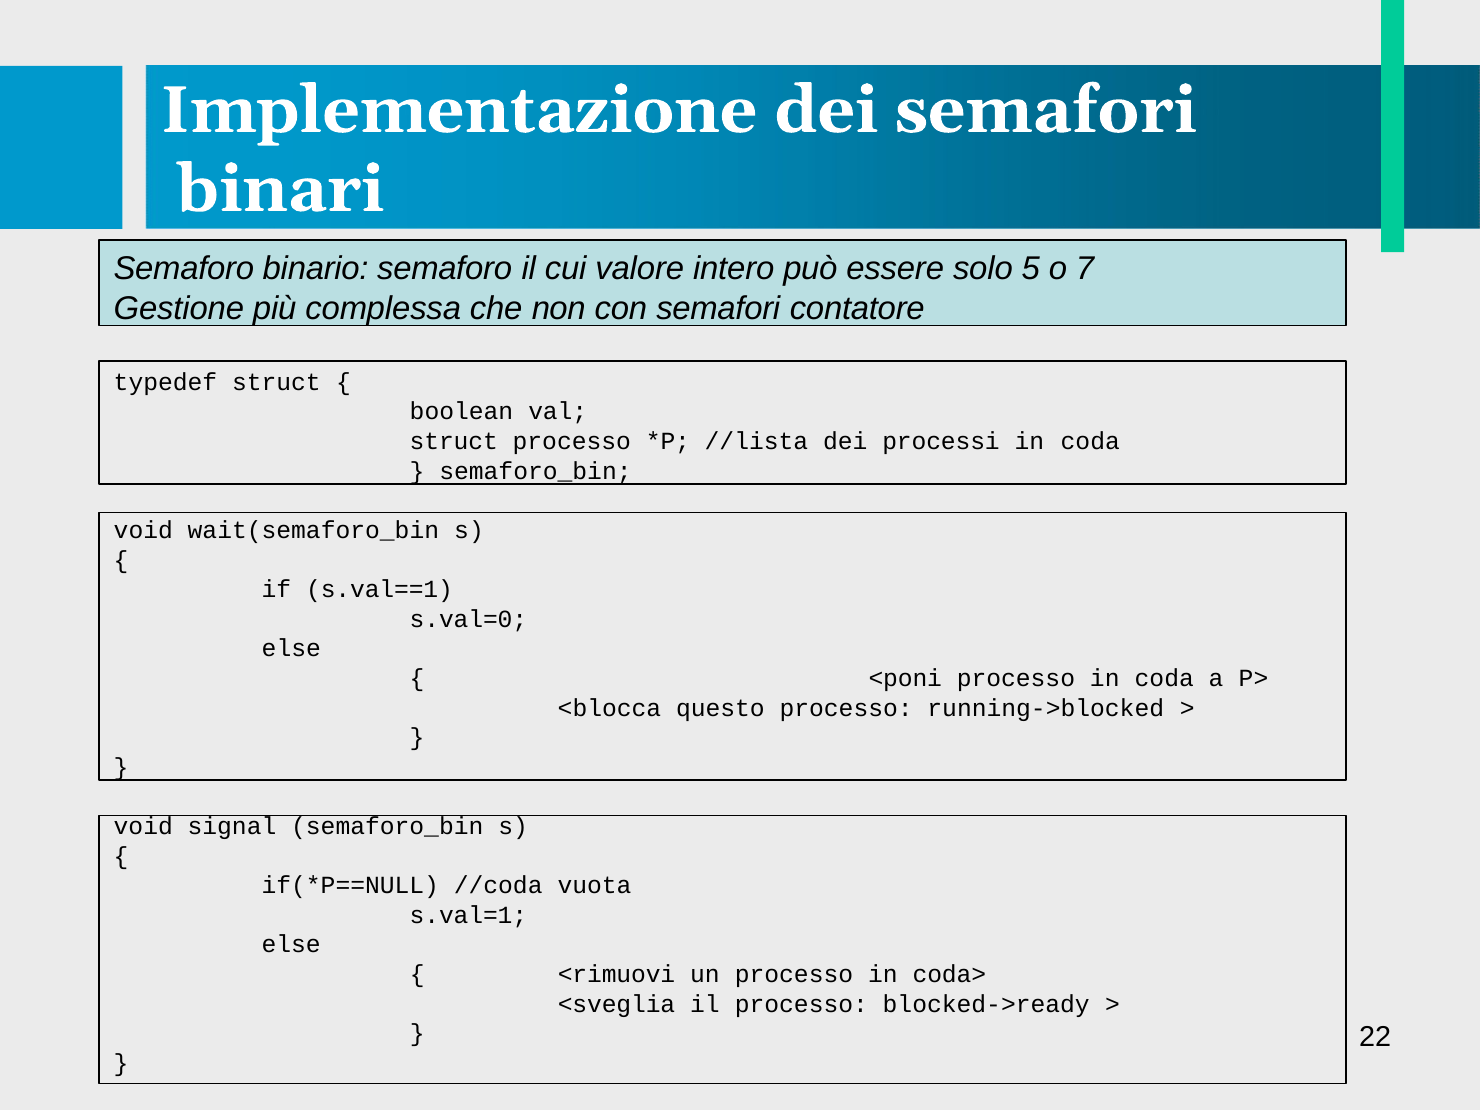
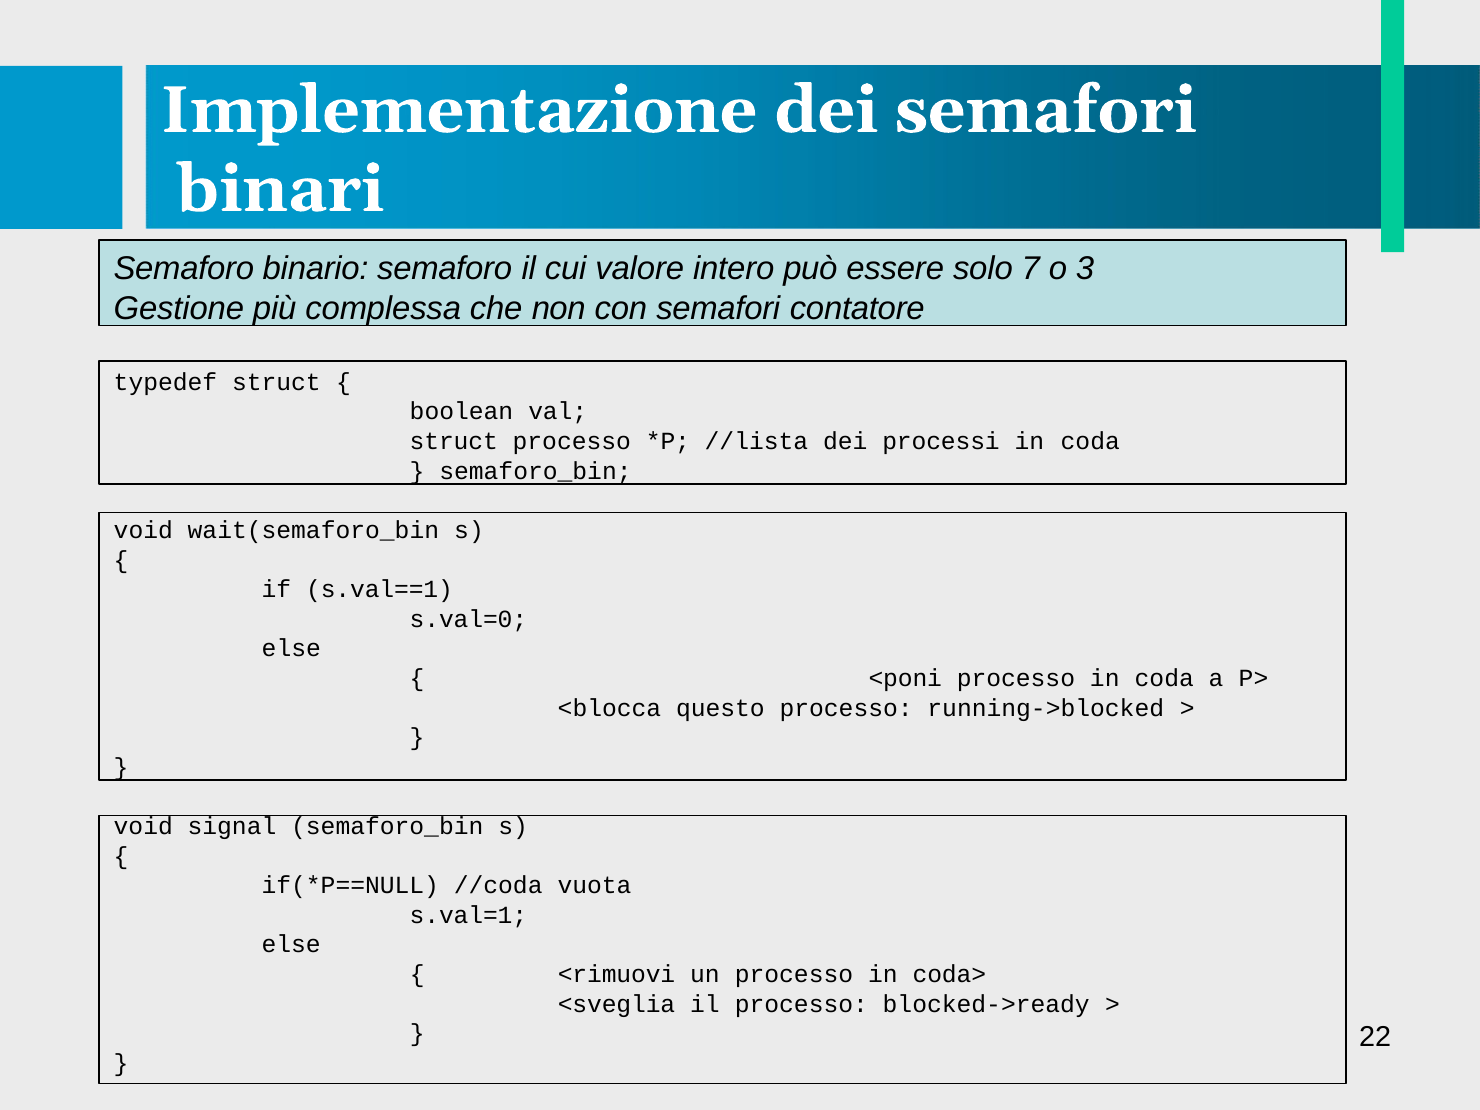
5: 5 -> 7 (1031, 269)
7: 7 -> 3 (1085, 269)
